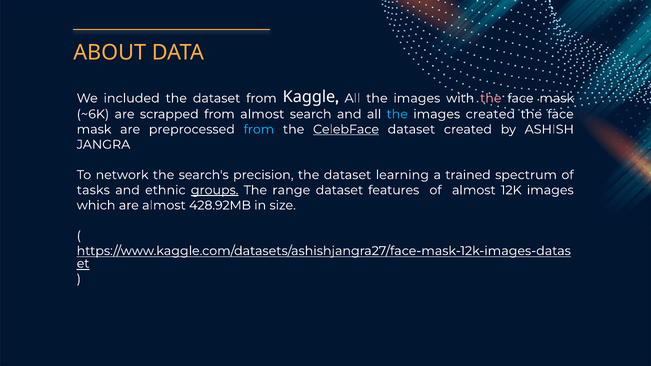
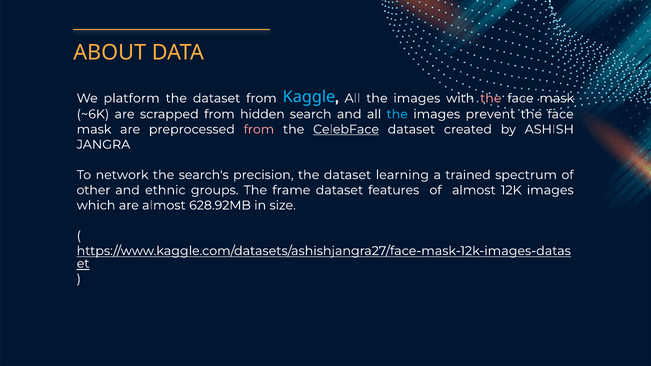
included: included -> platform (132, 98)
Kaggle colour: white -> light blue (309, 97)
from almost: almost -> hidden (262, 114)
images created: created -> prevent (490, 114)
from colour: light blue -> pink (259, 129)
tasks: tasks -> other (93, 190)
groups underline: present -> none (215, 190)
range: range -> frame (291, 190)
428.92MB: 428.92MB -> 628.92MB (220, 205)
